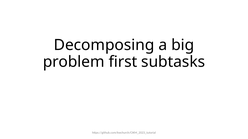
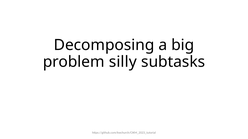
first: first -> silly (123, 62)
